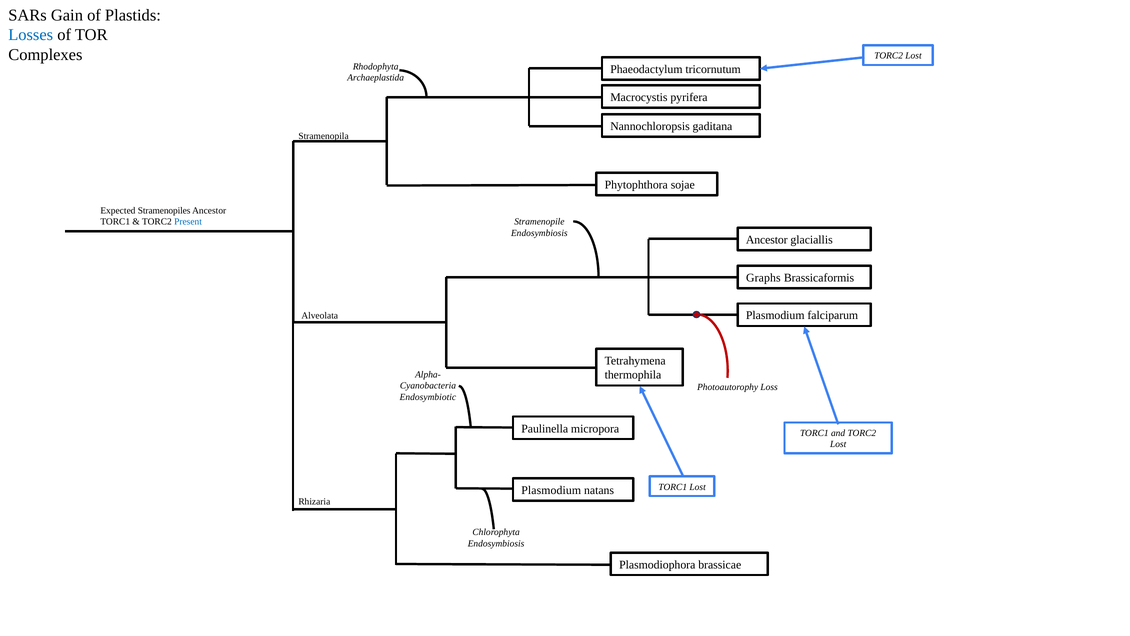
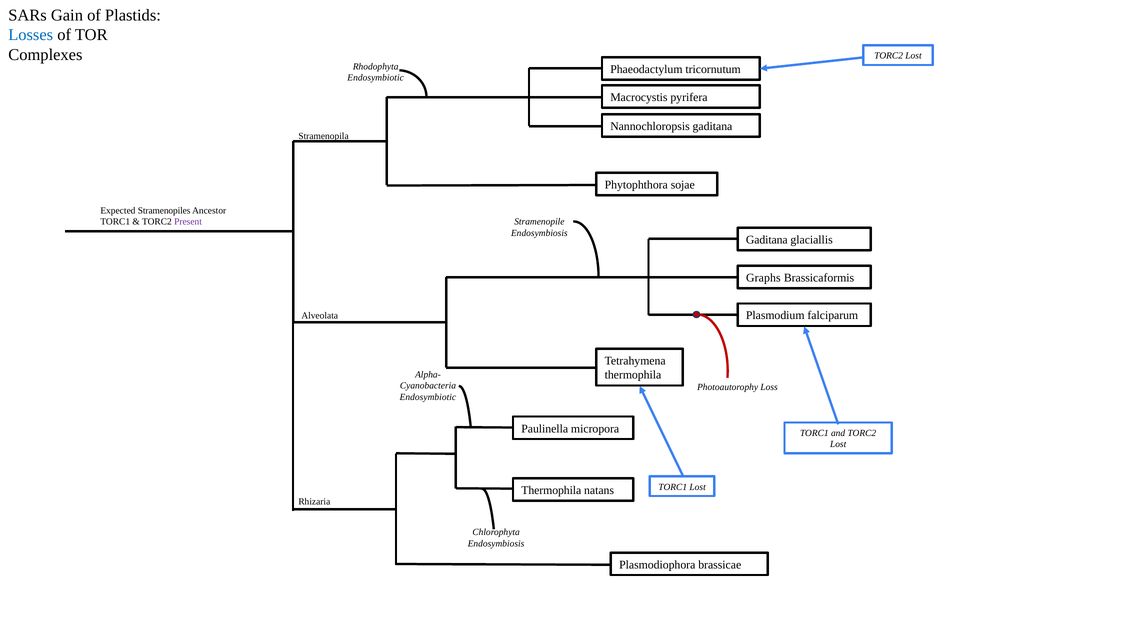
Archaeplastida: Archaeplastida -> Endosymbiotic (376, 78)
Present colour: blue -> purple (188, 222)
Ancestor: Ancestor -> Gaditana (767, 240)
Plasmodium: Plasmodium -> Thermophila (551, 490)
